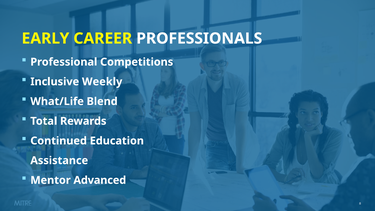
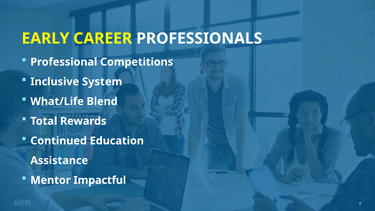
Weekly: Weekly -> System (102, 82)
Advanced: Advanced -> Impactful (100, 180)
